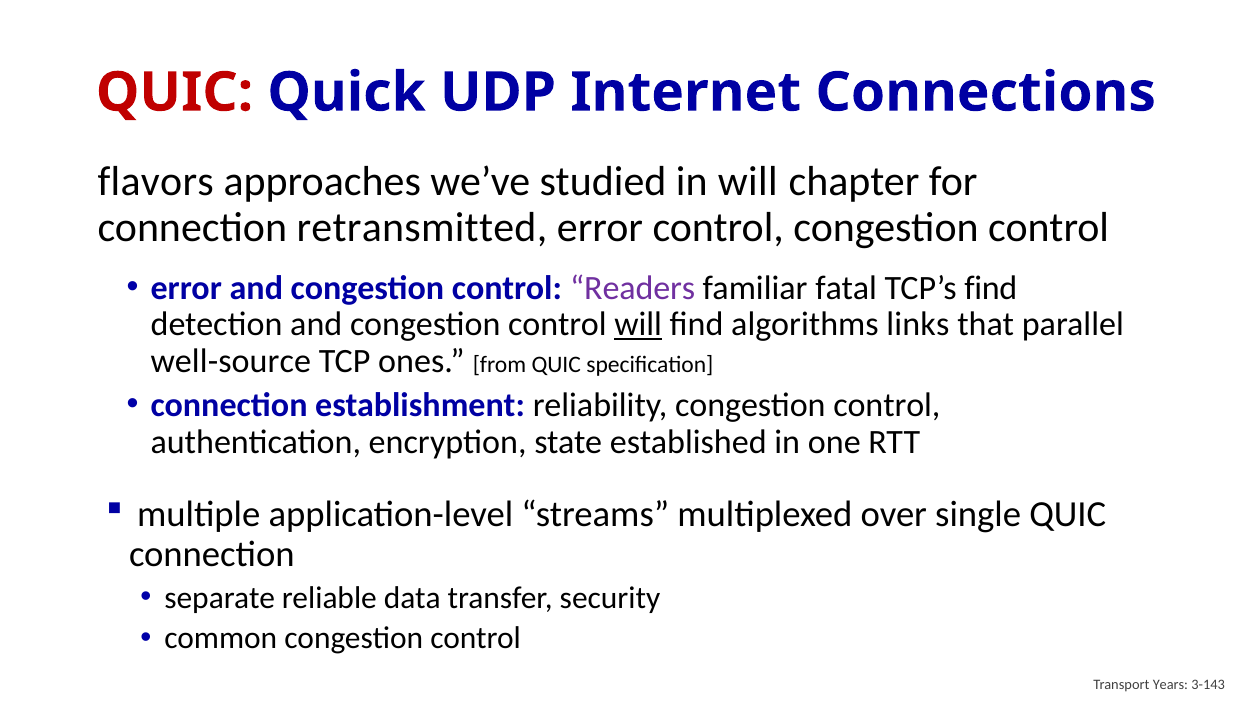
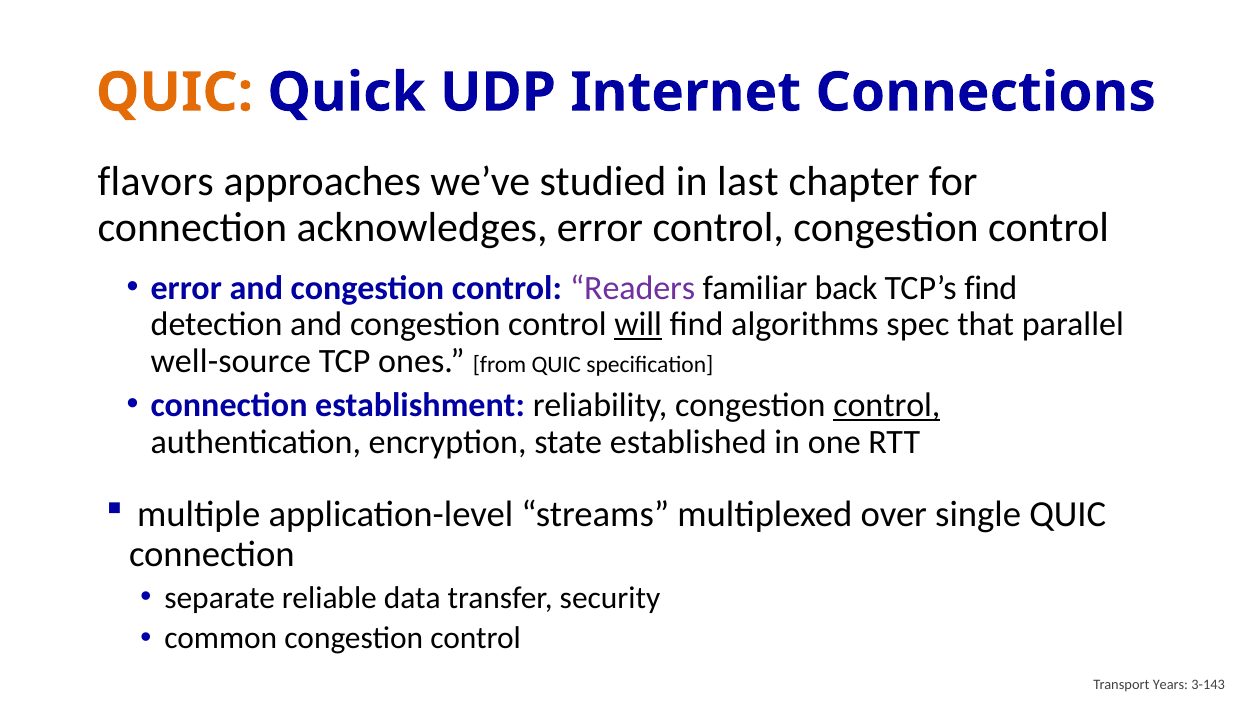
QUIC colour: red -> orange (175, 92)
in will: will -> last (748, 182)
retransmitted: retransmitted -> acknowledges (422, 227)
fatal: fatal -> back (846, 288)
links: links -> spec (918, 325)
control underline: none -> present (887, 405)
